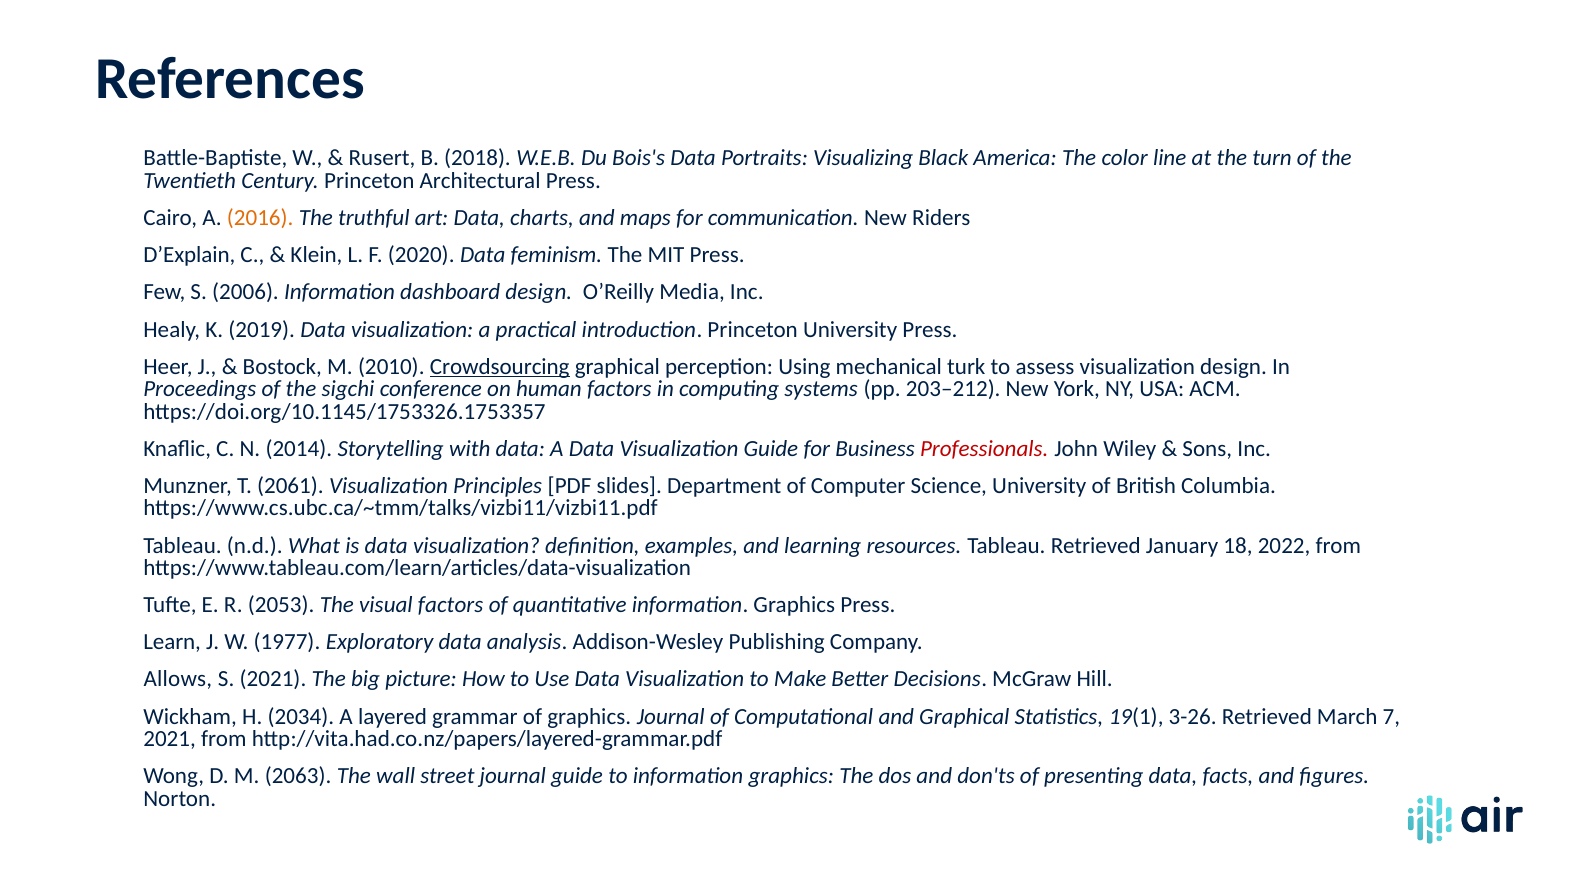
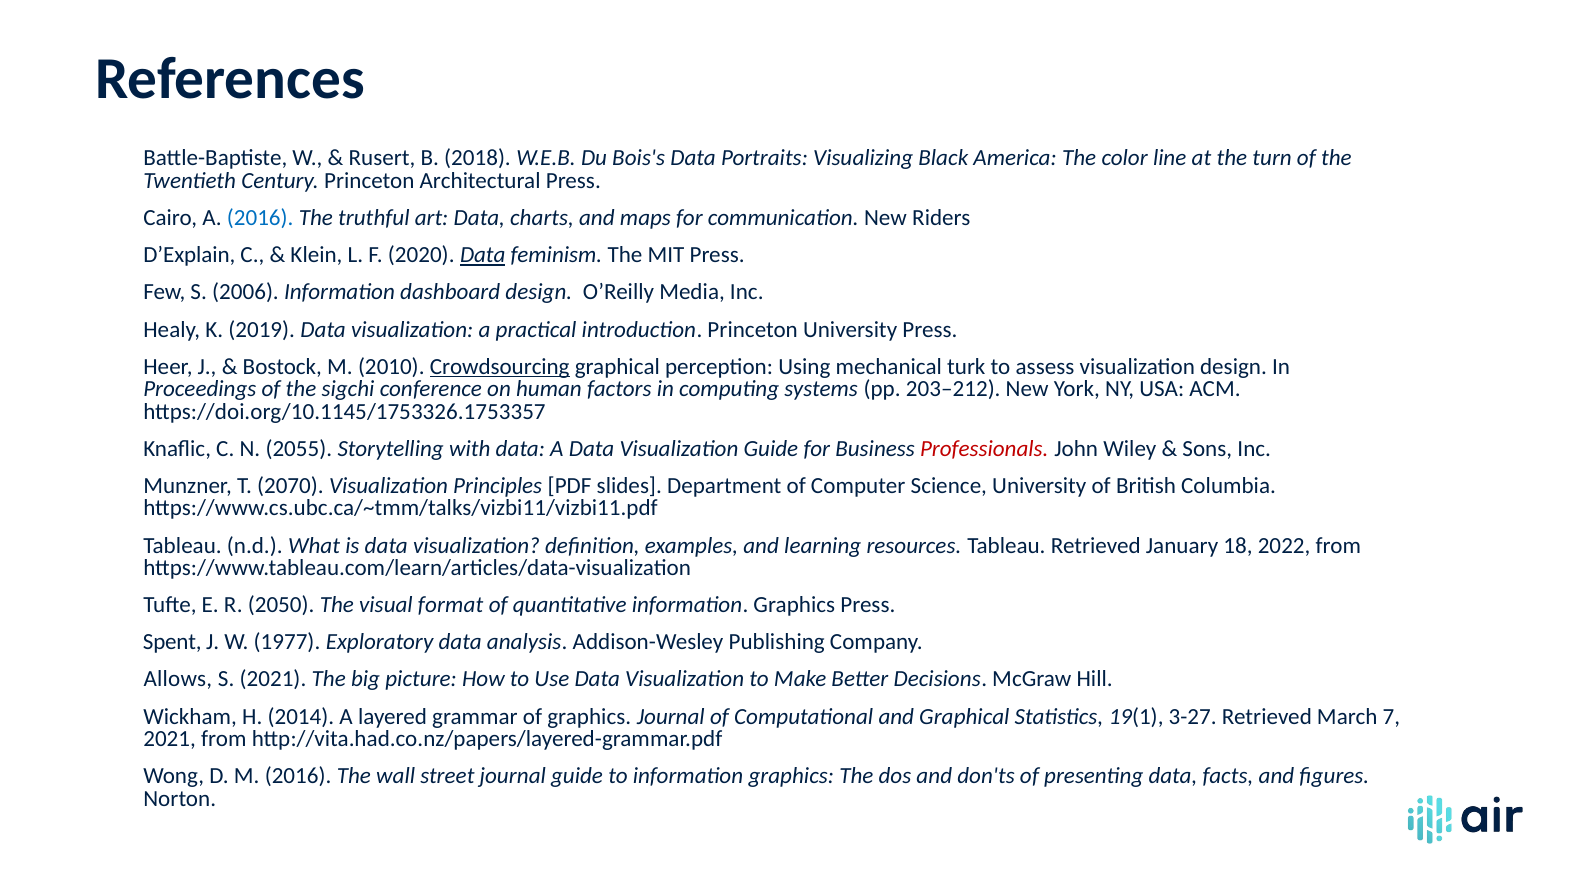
2016 colour: orange -> blue (260, 218)
Data underline: none -> present (483, 255)
2014: 2014 -> 2055 (299, 449)
2061: 2061 -> 2070 (290, 486)
2053: 2053 -> 2050 (281, 605)
visual factors: factors -> format (451, 605)
Learn: Learn -> Spent (172, 642)
2034: 2034 -> 2014 (301, 717)
3-26: 3-26 -> 3-27 (1193, 717)
M 2063: 2063 -> 2016 (298, 776)
